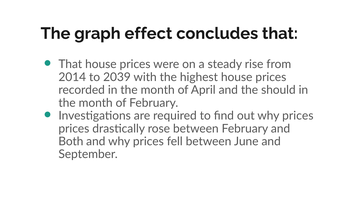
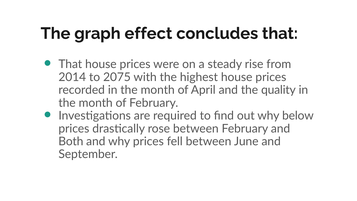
2039: 2039 -> 2075 (117, 77)
should: should -> quality (278, 90)
out why prices: prices -> below (298, 116)
